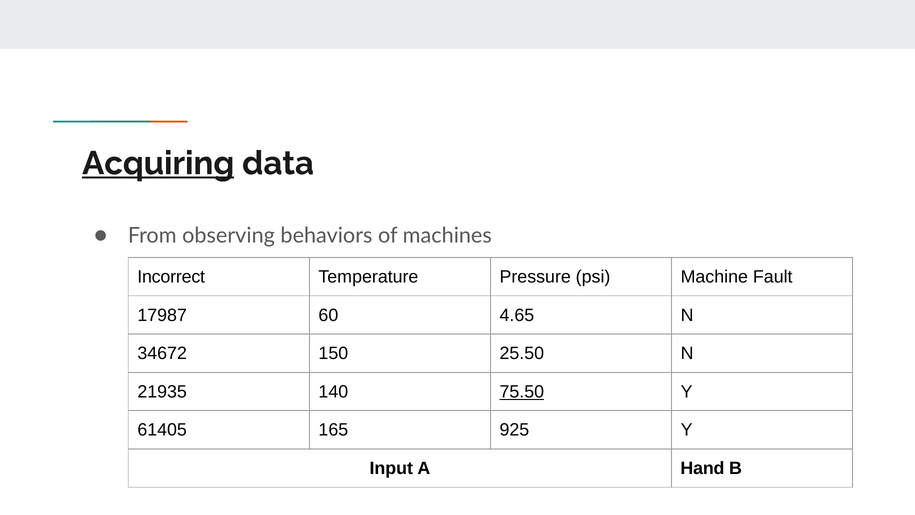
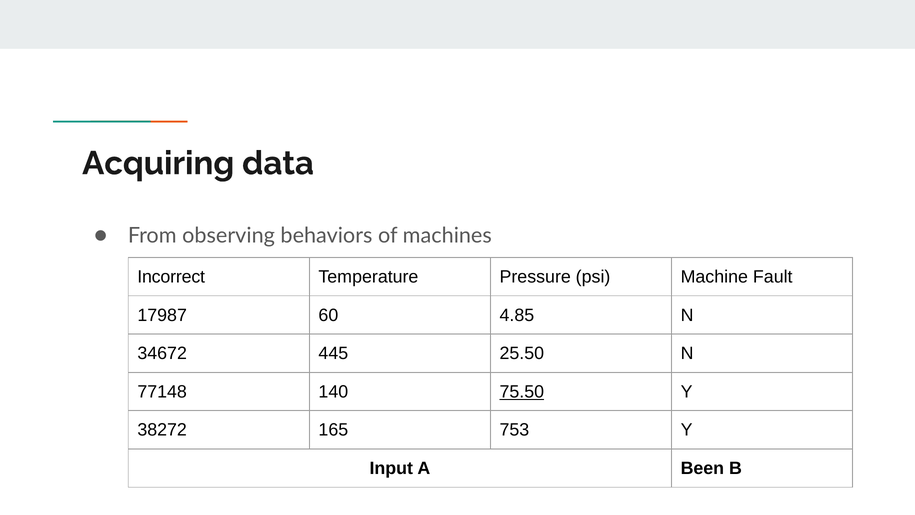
Acquiring underline: present -> none (158, 163)
4.65: 4.65 -> 4.85 (517, 315)
150: 150 -> 445 (333, 353)
21935: 21935 -> 77148 (162, 392)
61405: 61405 -> 38272 (162, 430)
925: 925 -> 753 (514, 430)
Hand: Hand -> Been (702, 468)
